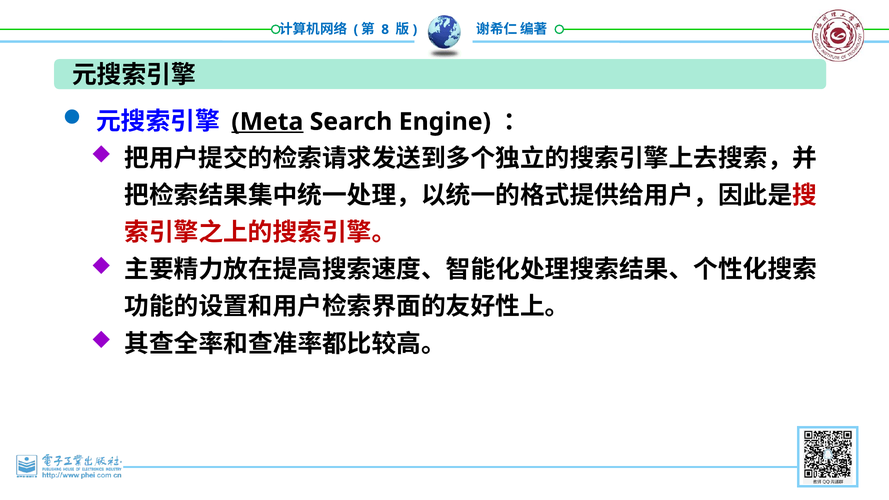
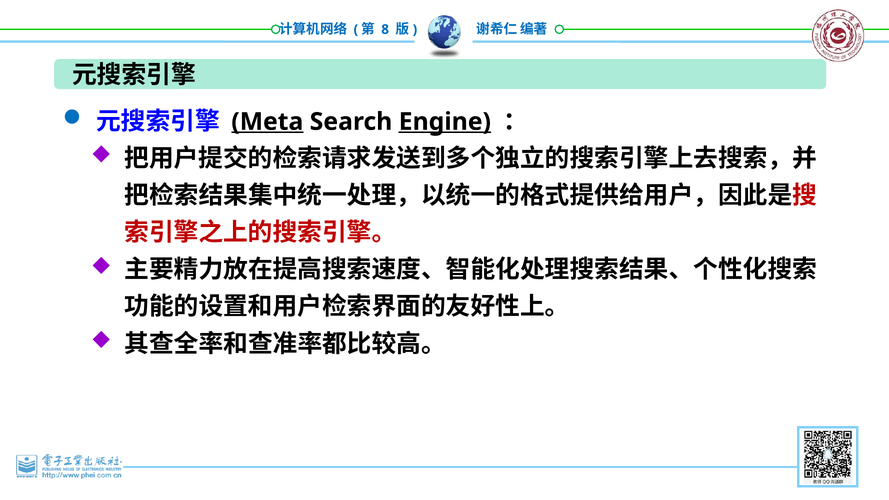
Engine underline: none -> present (445, 122)
